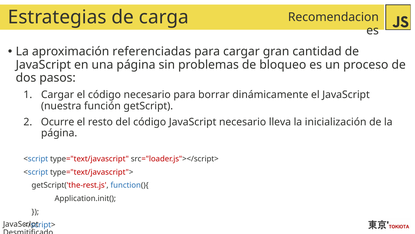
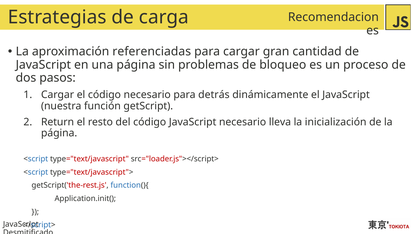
borrar: borrar -> detrás (214, 94)
Ocurre: Ocurre -> Return (58, 122)
